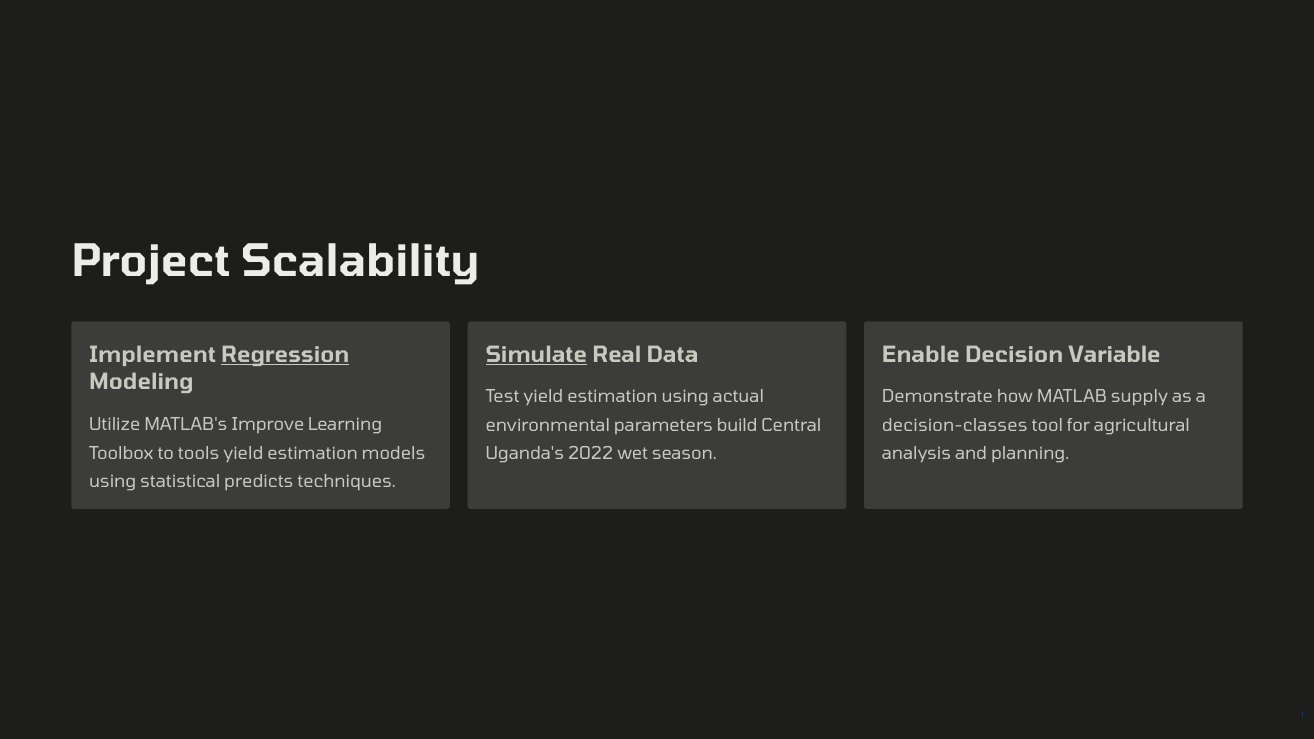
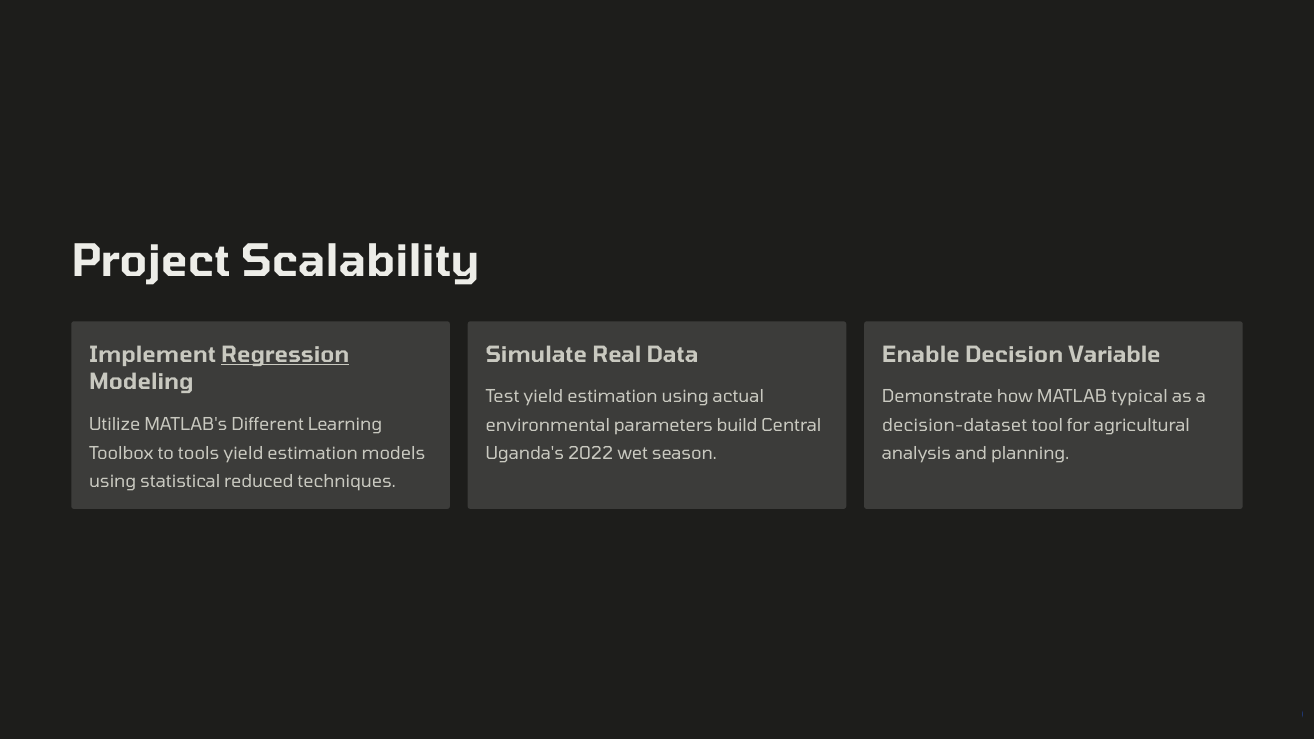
Simulate underline: present -> none (536, 355)
supply: supply -> typical (1139, 397)
Improve: Improve -> Different (268, 425)
decision-classes: decision-classes -> decision-dataset (955, 425)
predicts: predicts -> reduced (259, 482)
